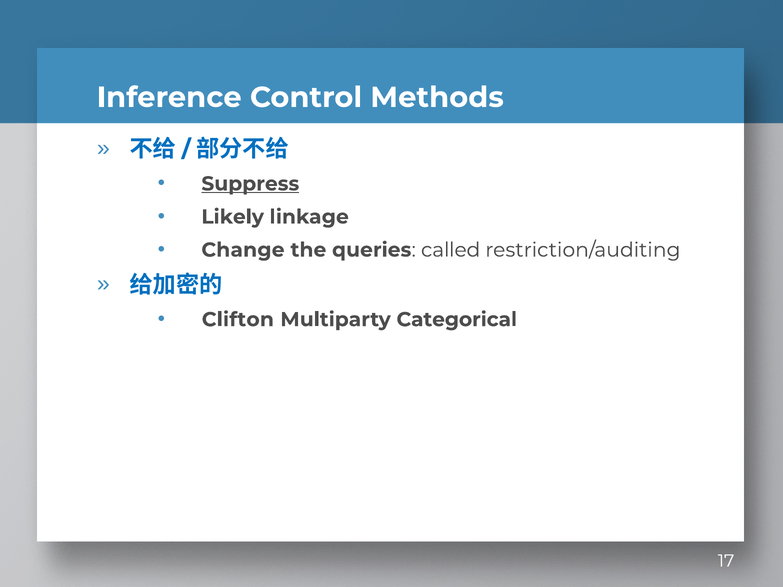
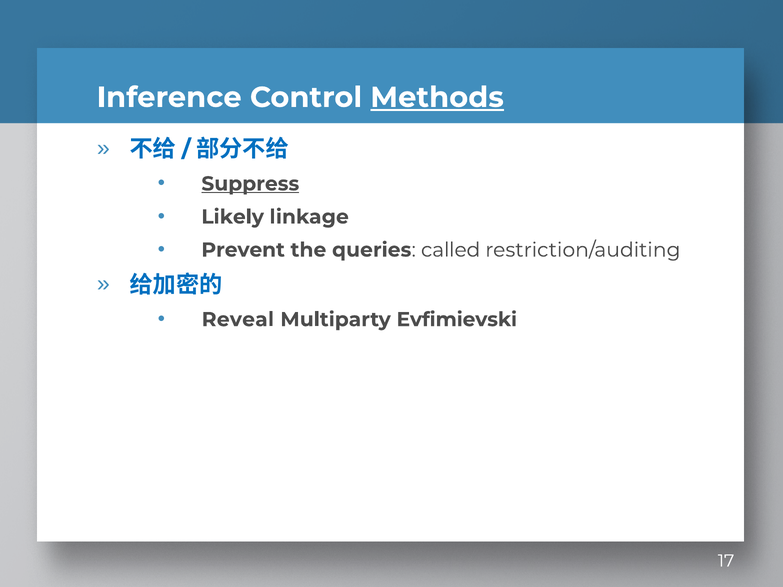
Methods underline: none -> present (437, 97)
Change: Change -> Prevent (243, 250)
Clifton: Clifton -> Reveal (238, 320)
Categorical: Categorical -> Evfimievski (457, 320)
